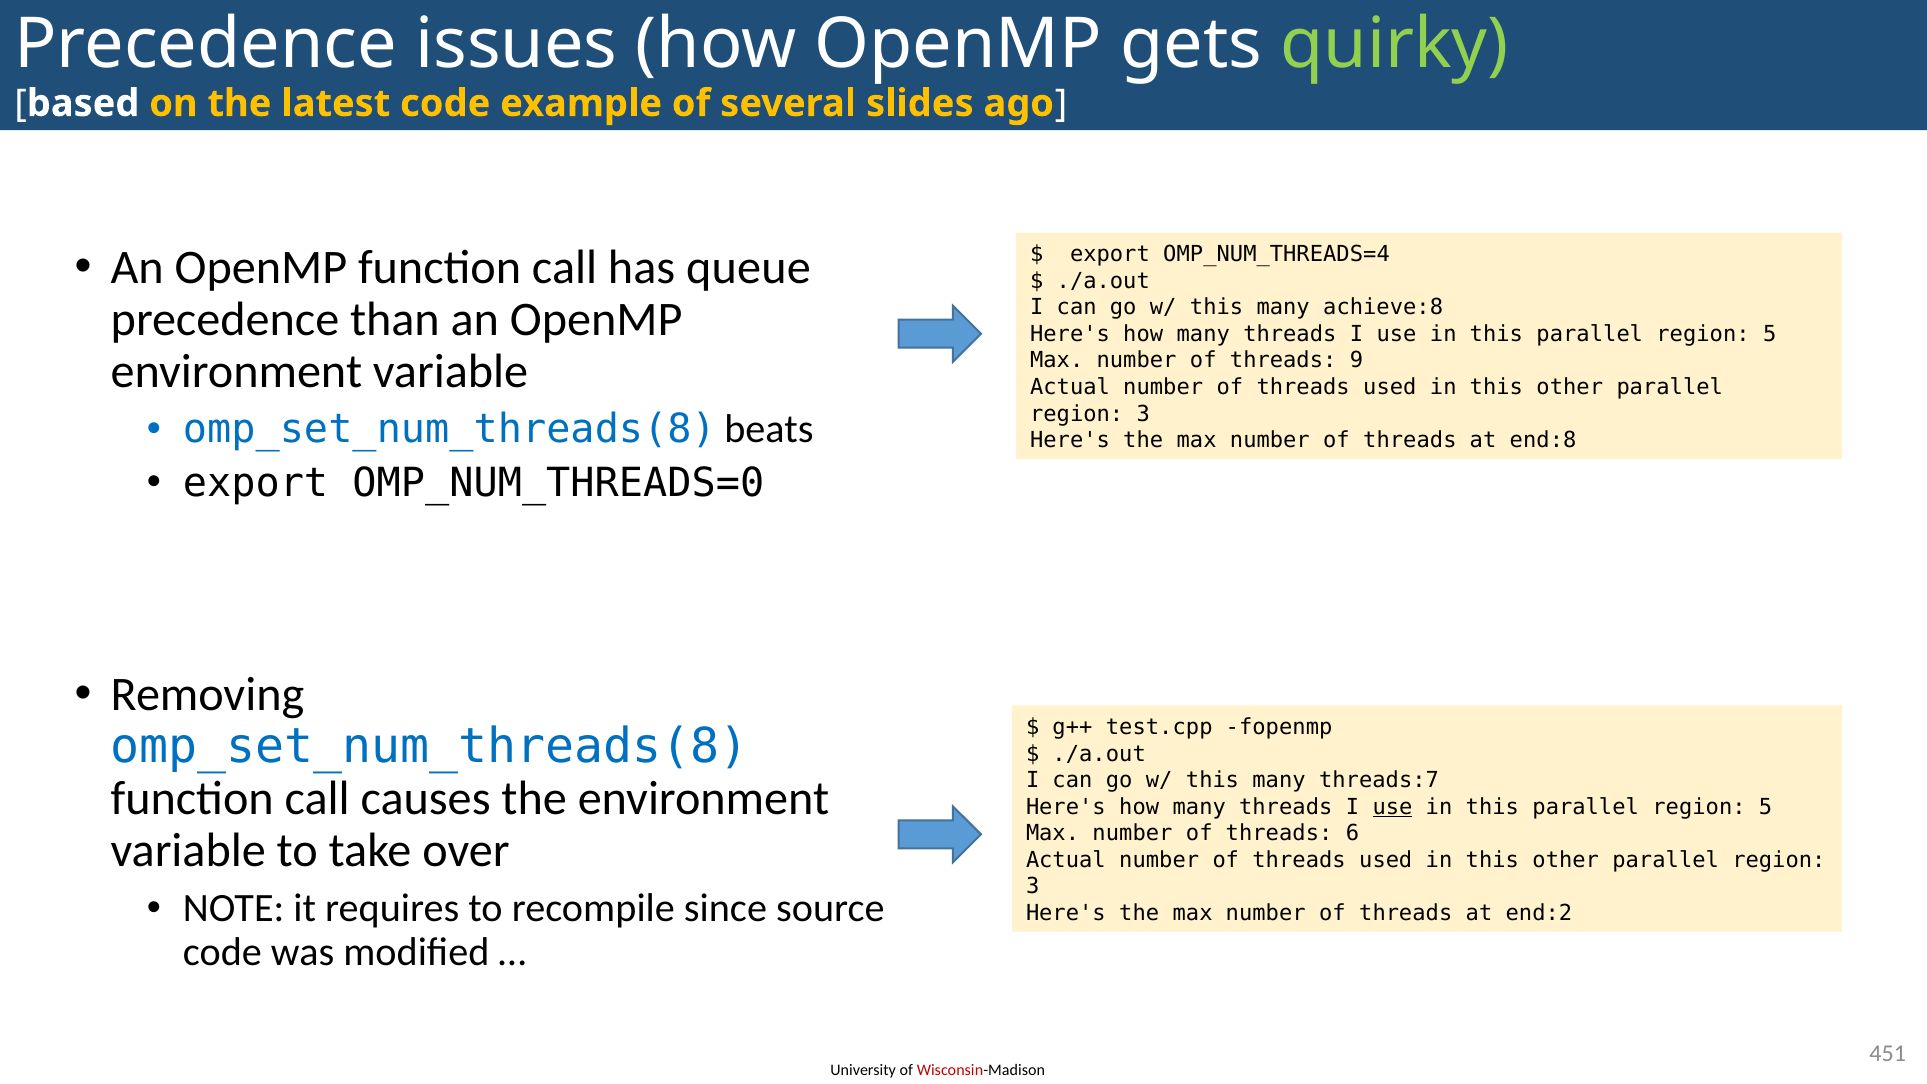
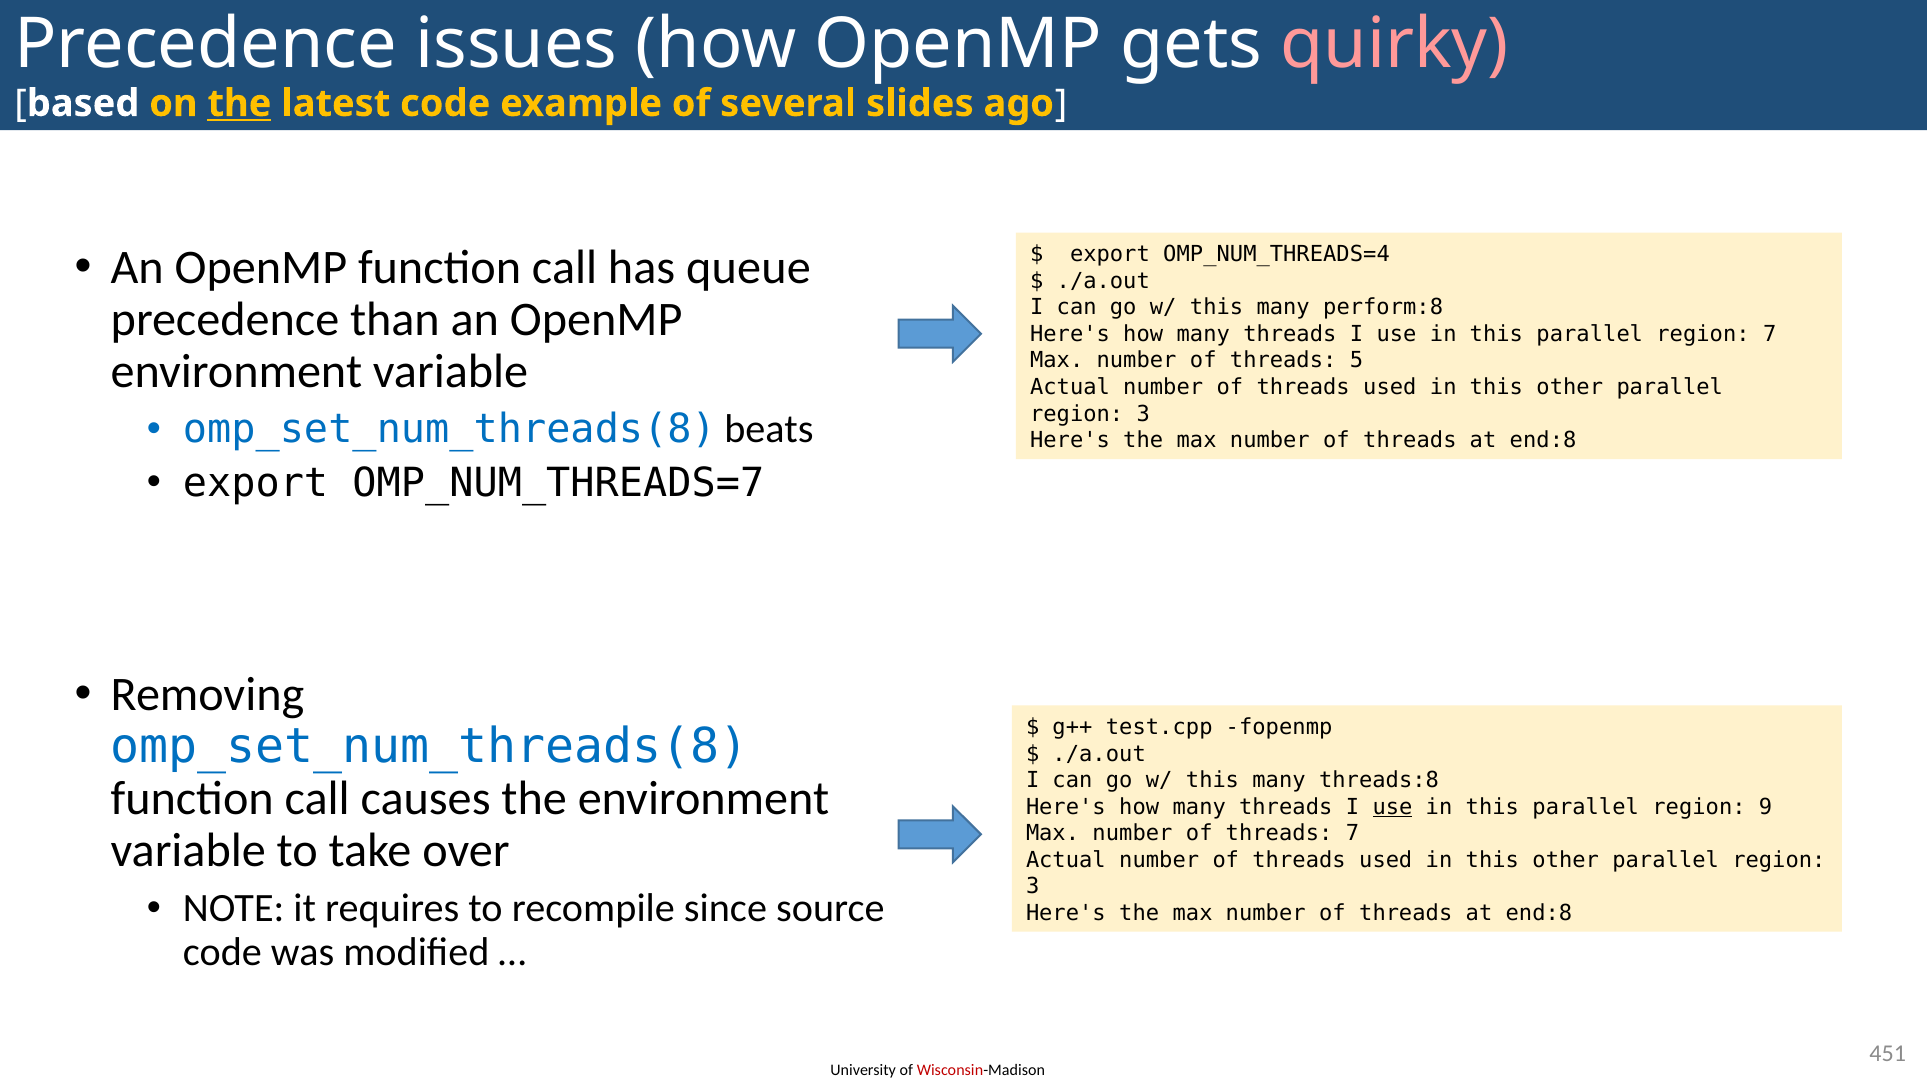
quirky colour: light green -> pink (1395, 45)
the underline: none -> present (239, 103)
achieve:8: achieve:8 -> perform:8 (1383, 308)
5: 5 -> 7 (1770, 334)
9: 9 -> 5 (1357, 361)
OMP_NUM_THREADS=0: OMP_NUM_THREADS=0 -> OMP_NUM_THREADS=7 (558, 483)
threads:7: threads:7 -> threads:8 (1379, 780)
5: 5 -> 9 (1766, 807)
threads 6: 6 -> 7 (1352, 833)
end:2: end:2 -> end:8 (1539, 913)
